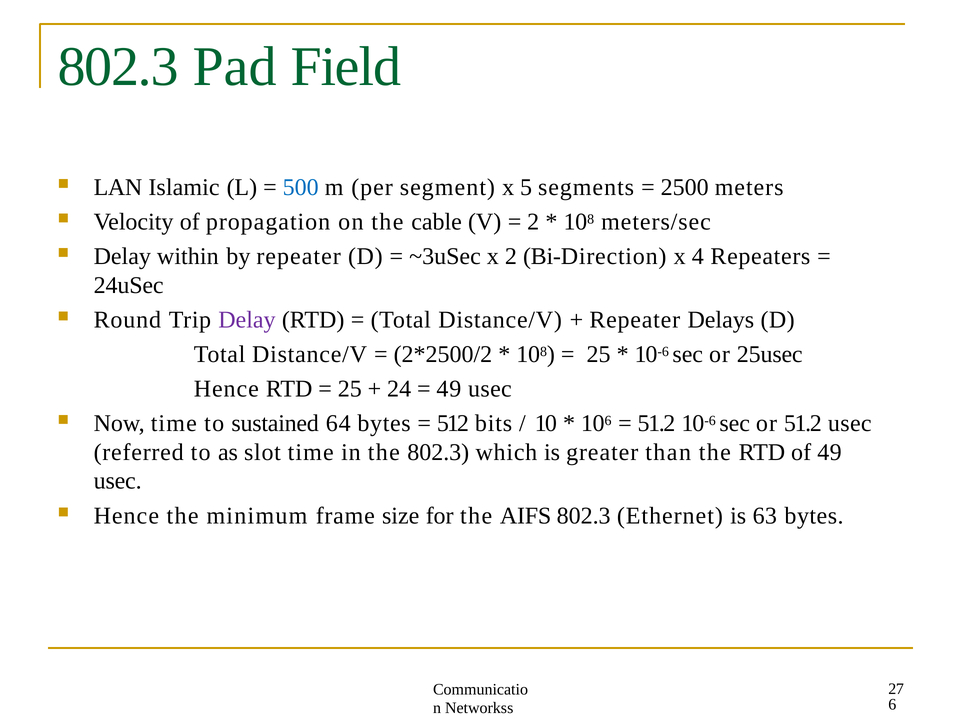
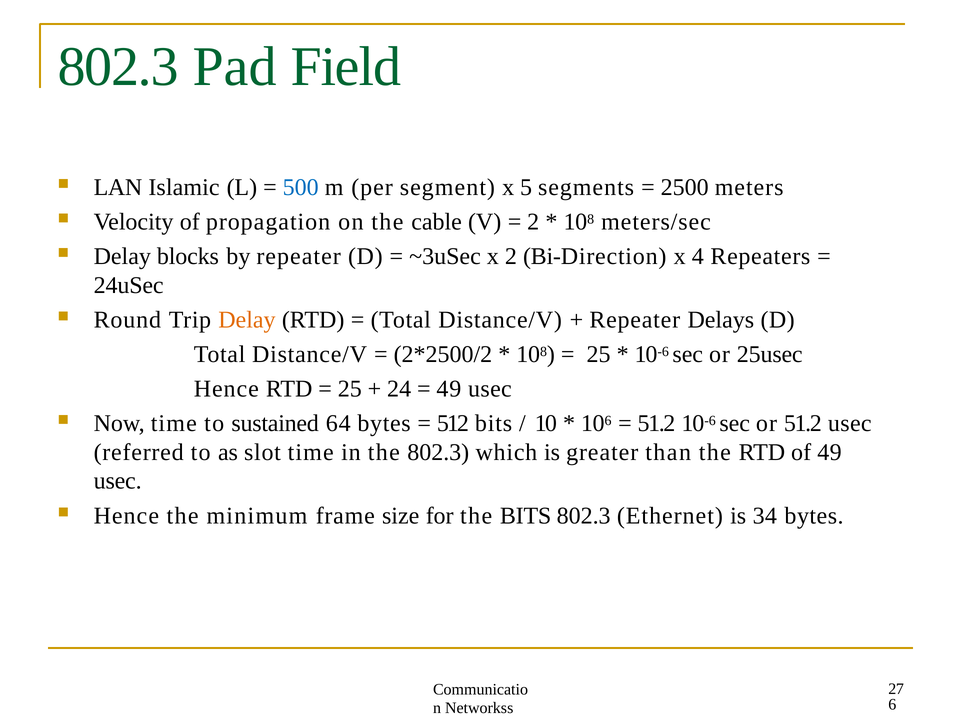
within: within -> blocks (188, 257)
Delay colour: purple -> orange (247, 320)
the AIFS: AIFS -> BITS (526, 516)
63: 63 -> 34 (765, 516)
